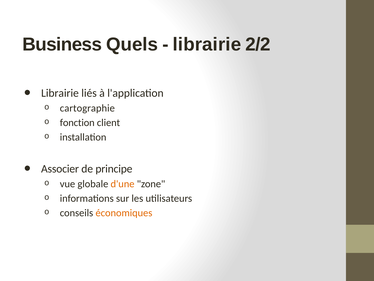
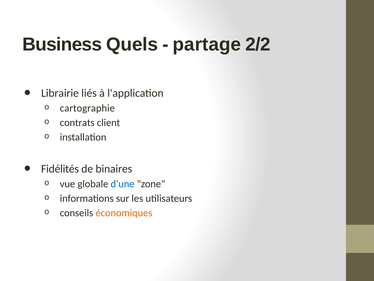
librairie: librairie -> partage (207, 44)
fonction: fonction -> contrats (77, 122)
Associer: Associer -> Fidélités (60, 168)
principe: principe -> binaires (114, 168)
d'une colour: orange -> blue (123, 184)
